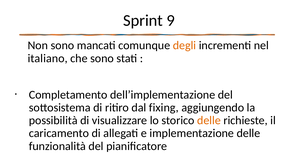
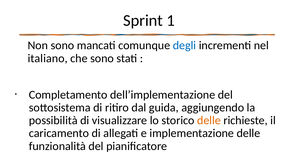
9: 9 -> 1 (171, 21)
degli colour: orange -> blue (184, 46)
fixing: fixing -> guida (164, 108)
